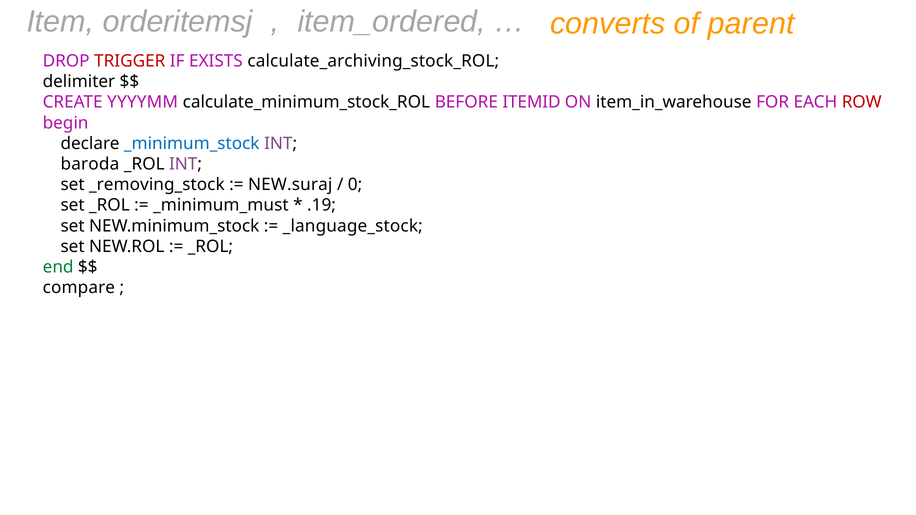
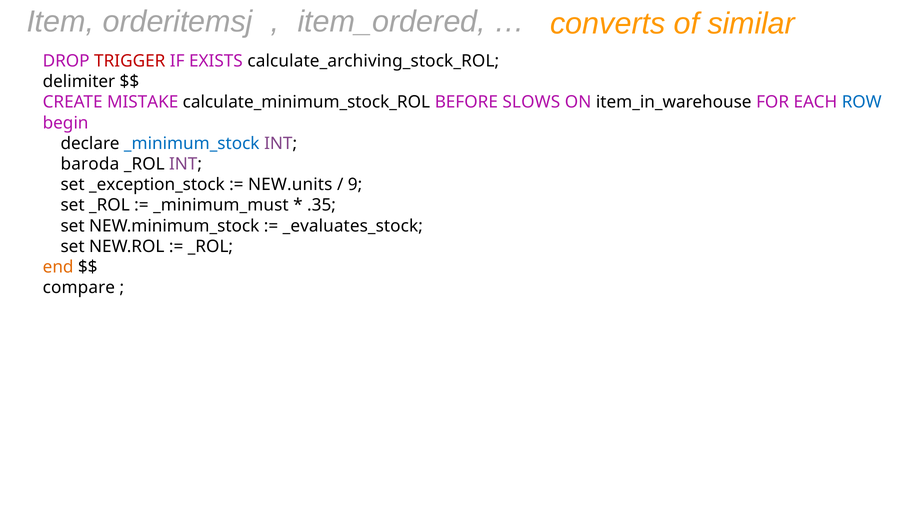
parent: parent -> similar (751, 24)
YYYYMM: YYYYMM -> MISTAKE (143, 102)
ITEMID: ITEMID -> SLOWS (531, 102)
ROW colour: red -> blue (862, 102)
_removing_stock: _removing_stock -> _exception_stock (157, 185)
NEW.suraj: NEW.suraj -> NEW.units (290, 185)
0: 0 -> 9 (355, 185)
.19: .19 -> .35 (322, 205)
_language_stock: _language_stock -> _evaluates_stock (353, 226)
end colour: green -> orange (58, 267)
